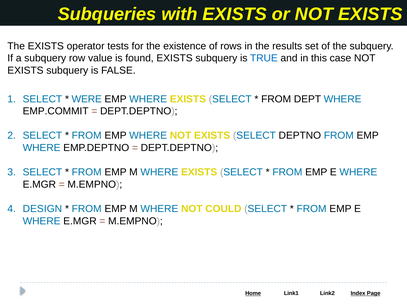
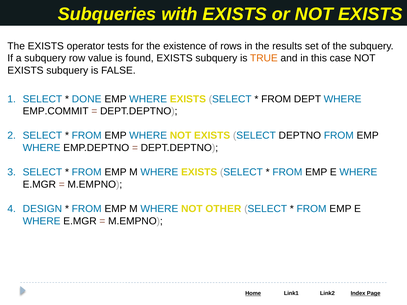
TRUE colour: blue -> orange (264, 58)
WERE: WERE -> DONE (87, 99)
COULD: COULD -> OTHER (223, 209)
